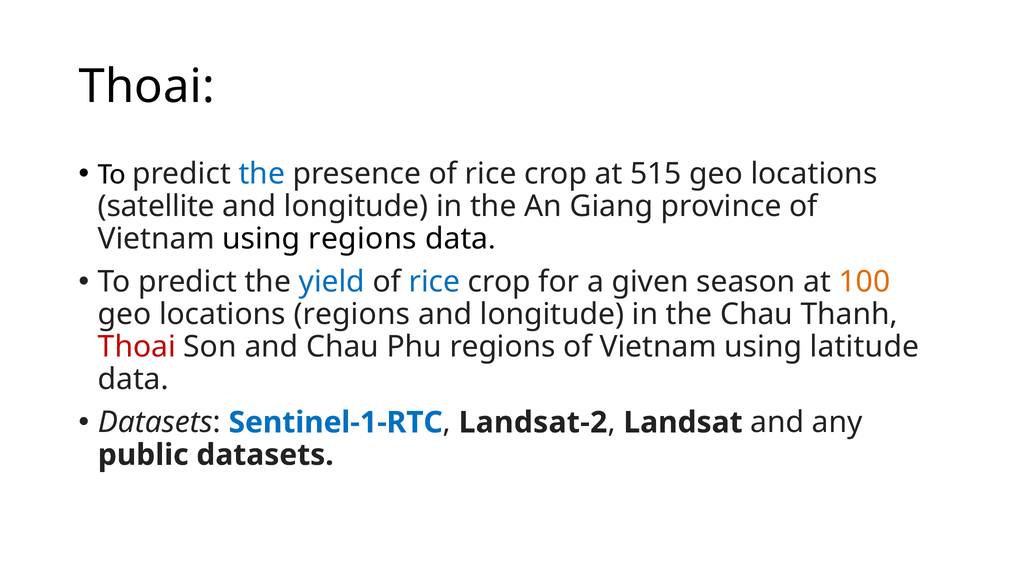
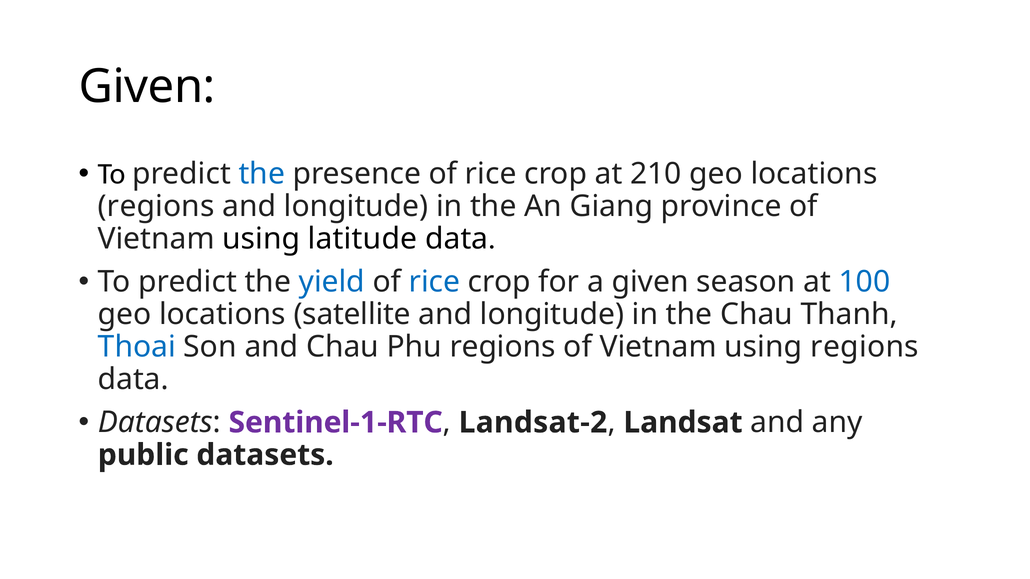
Thoai: Thoai -> Given (147, 87)
515: 515 -> 210 (656, 174)
satellite: satellite -> regions (156, 207)
using regions: regions -> latitude (363, 239)
100 colour: orange -> blue (864, 282)
locations regions: regions -> satellite (352, 315)
Thoai colour: red -> blue (137, 347)
using latitude: latitude -> regions (865, 347)
Sentinel-1-RTC colour: blue -> purple (336, 423)
